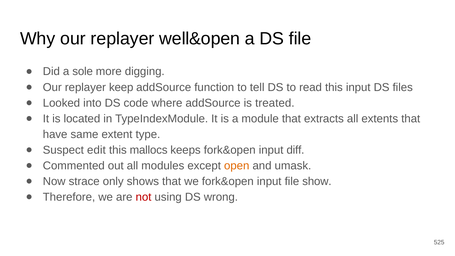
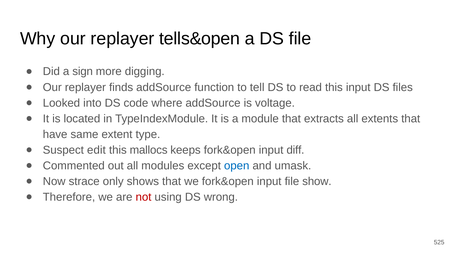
well&open: well&open -> tells&open (200, 39)
sole: sole -> sign (83, 72)
keep: keep -> finds (121, 87)
treated: treated -> voltage (275, 103)
open colour: orange -> blue (237, 166)
